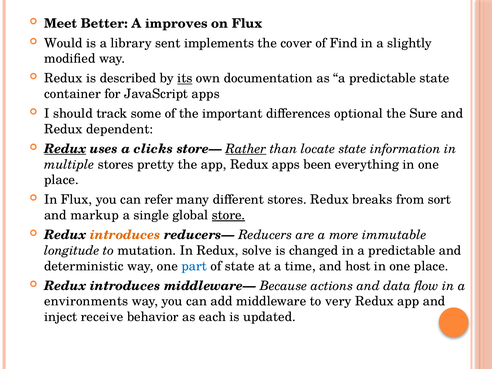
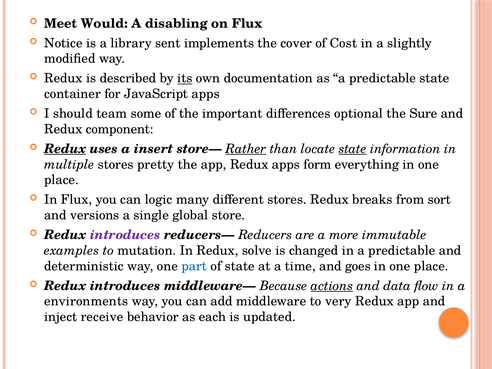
Better: Better -> Would (104, 23)
improves: improves -> disabling (176, 23)
Would: Would -> Notice (63, 43)
Find: Find -> Cost (343, 43)
track: track -> team (112, 114)
dependent: dependent -> component (120, 129)
clicks: clicks -> insert (154, 149)
state underline: none -> present (353, 149)
been: been -> form (317, 164)
refer: refer -> logic (159, 200)
markup: markup -> versions (95, 215)
store underline: present -> none (229, 215)
introduces colour: orange -> purple (125, 235)
longitude: longitude -> examples (72, 251)
host: host -> goes (358, 266)
actions underline: none -> present (332, 286)
